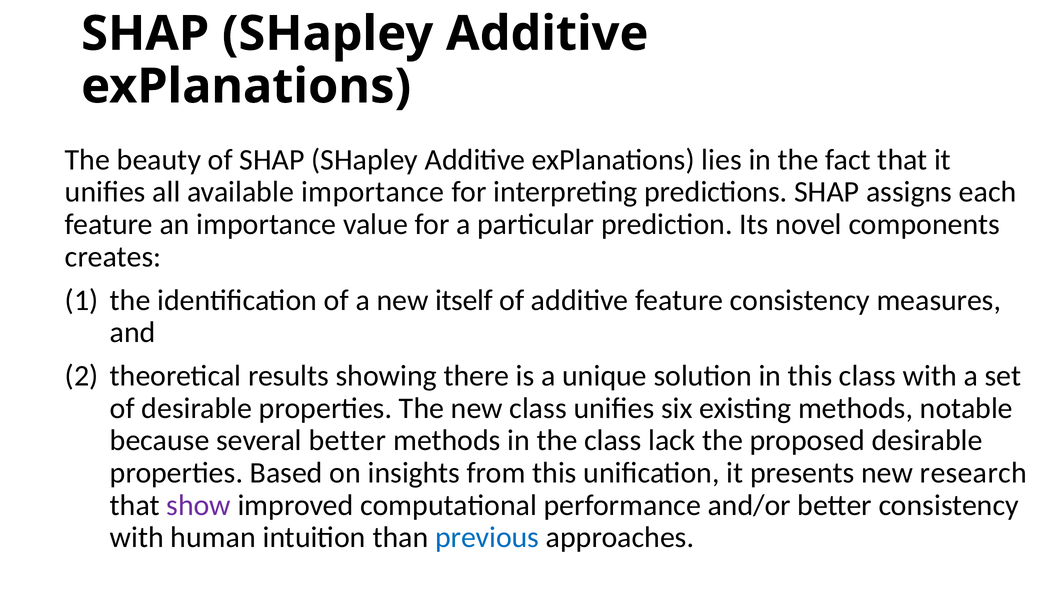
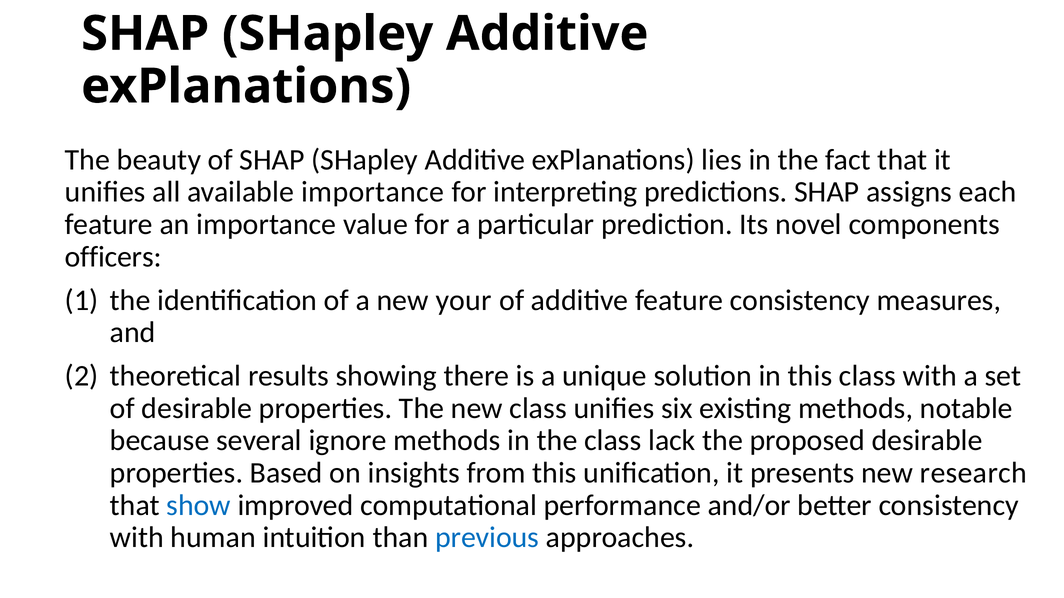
creates: creates -> officers (113, 257)
itself: itself -> your (464, 300)
several better: better -> ignore (347, 441)
show colour: purple -> blue (199, 506)
